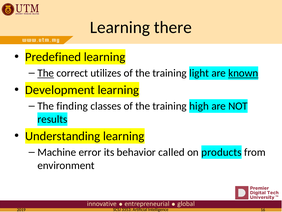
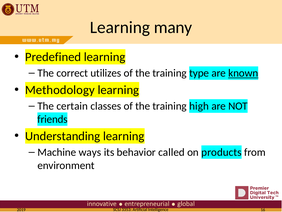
there: there -> many (173, 27)
The underline: present -> none (46, 73)
light: light -> type (199, 73)
Development: Development -> Methodology (60, 90)
finding: finding -> certain (72, 106)
results: results -> friends (53, 119)
error: error -> ways (90, 152)
